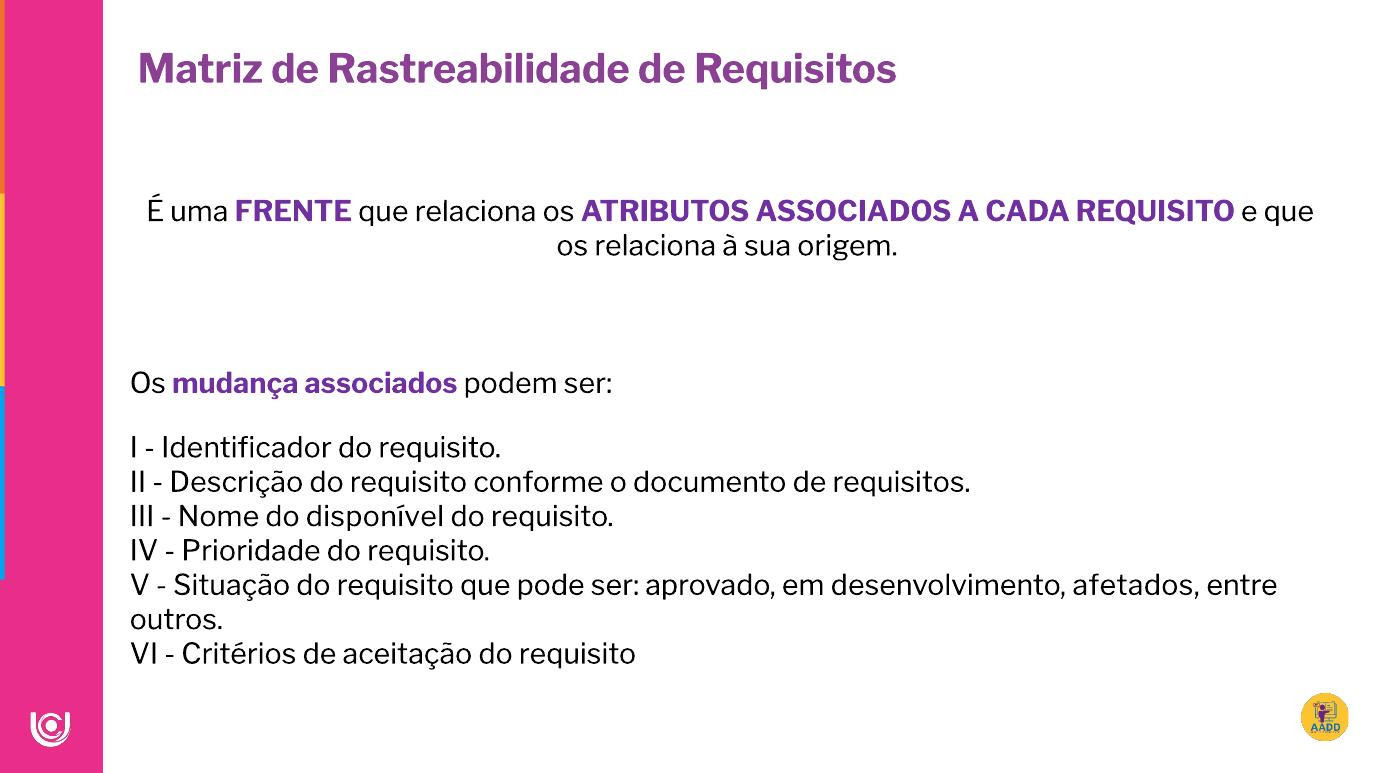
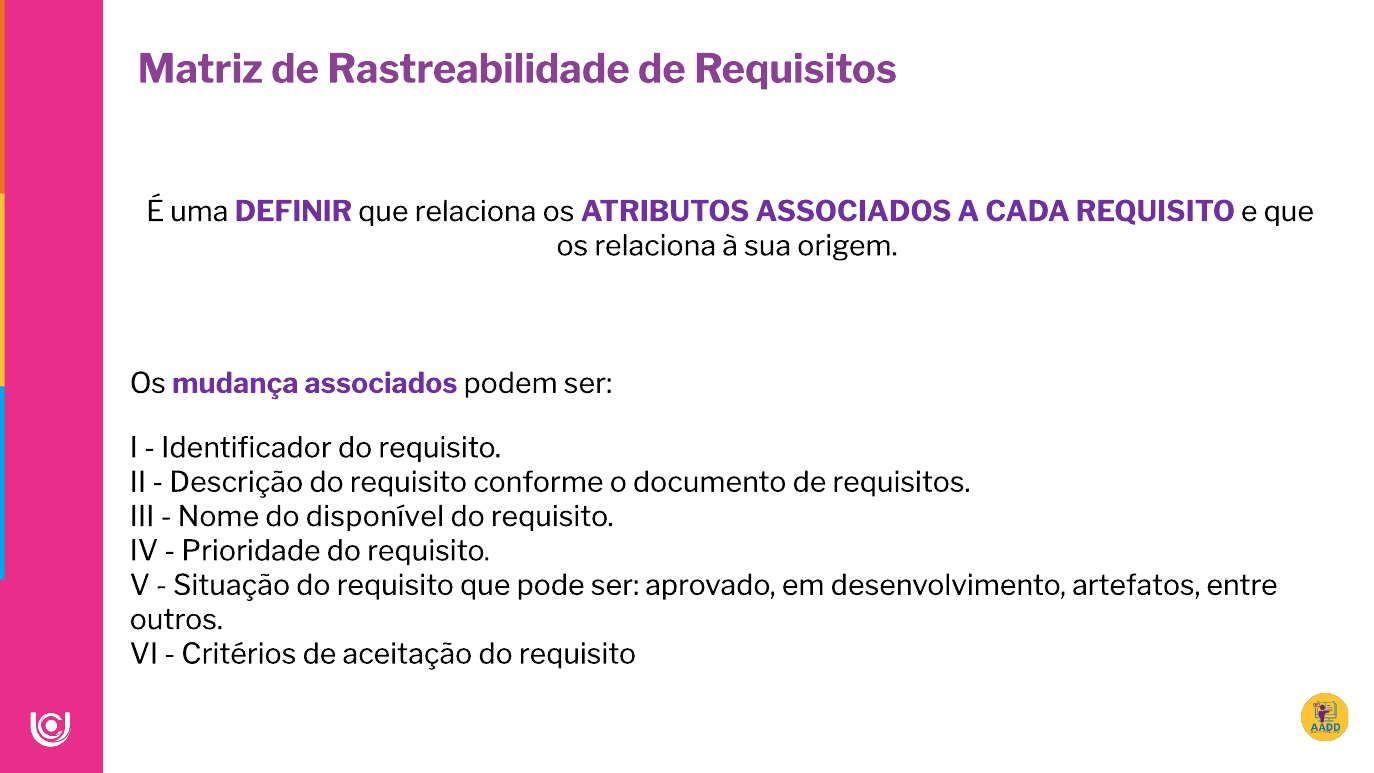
FRENTE: FRENTE -> DEFINIR (293, 212)
afetados: afetados -> artefatos (1136, 585)
